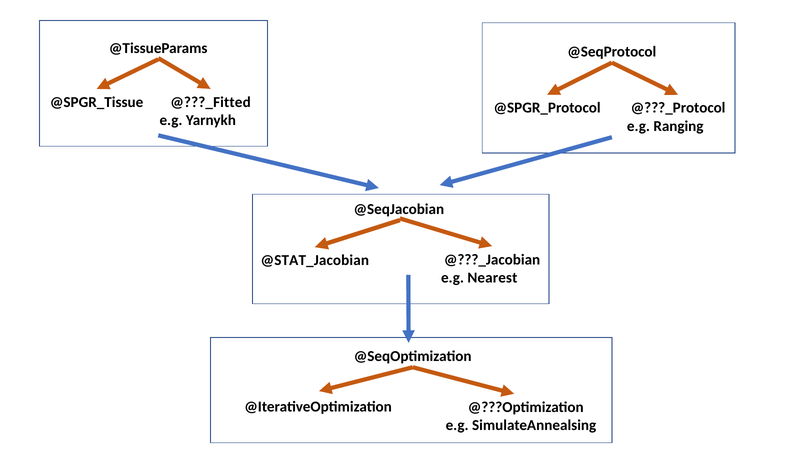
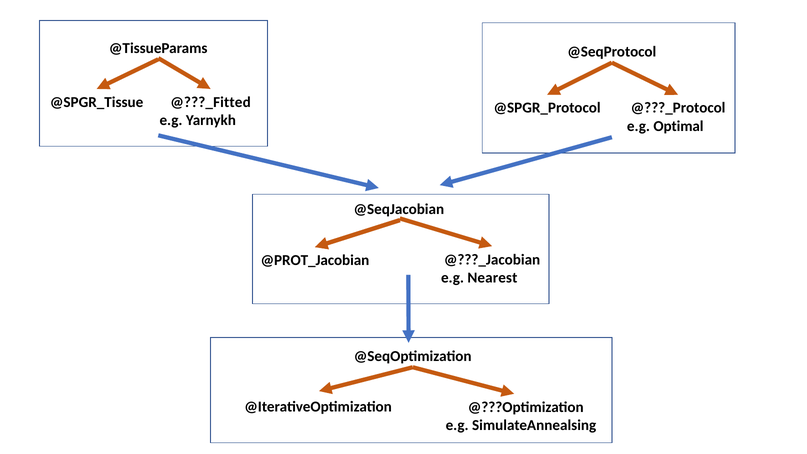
Ranging: Ranging -> Optimal (678, 126)
@STAT_Jacobian: @STAT_Jacobian -> @PROT_Jacobian (315, 260)
